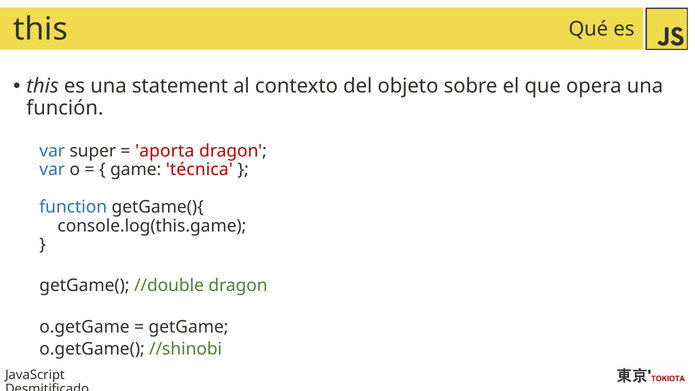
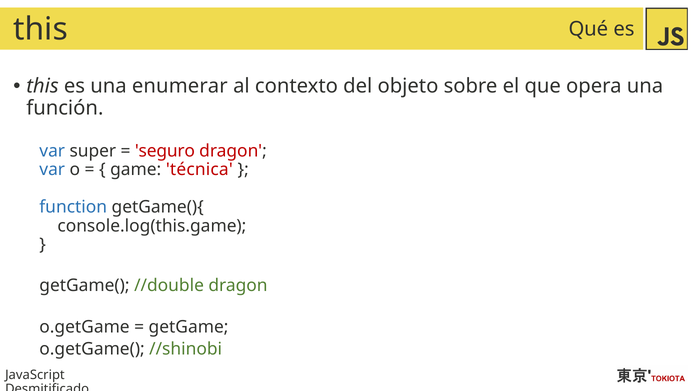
statement: statement -> enumerar (180, 86)
aporta: aporta -> seguro (165, 151)
